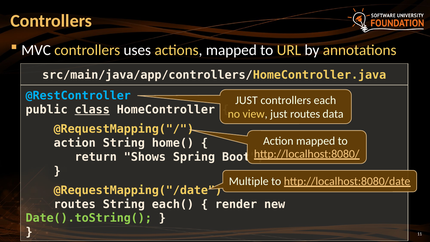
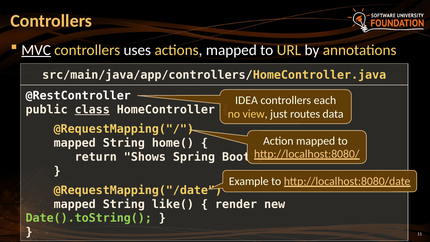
MVC underline: none -> present (36, 50)
@RestController colour: light blue -> white (78, 96)
JUST: JUST -> IDEA (246, 100)
action: action -> mapped (75, 143)
Multiple: Multiple -> Example (249, 181)
routes: routes -> mapped (75, 204)
each(: each( -> like( (173, 204)
